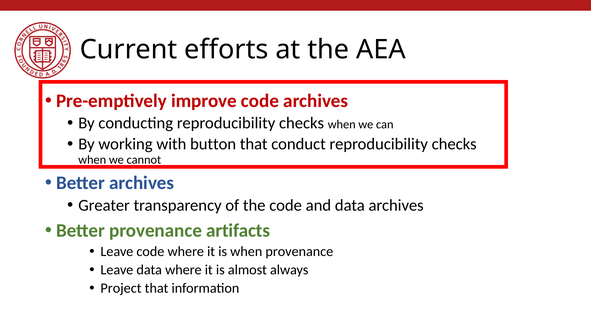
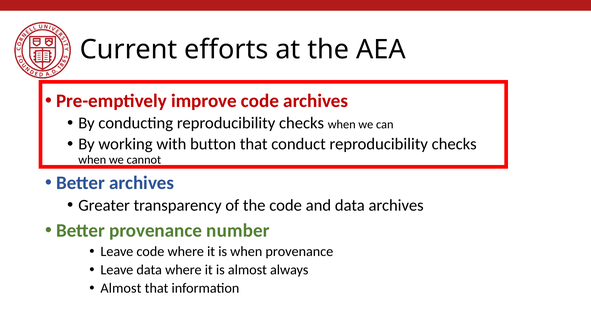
artifacts: artifacts -> number (238, 231)
Project: Project -> Almost (121, 289)
